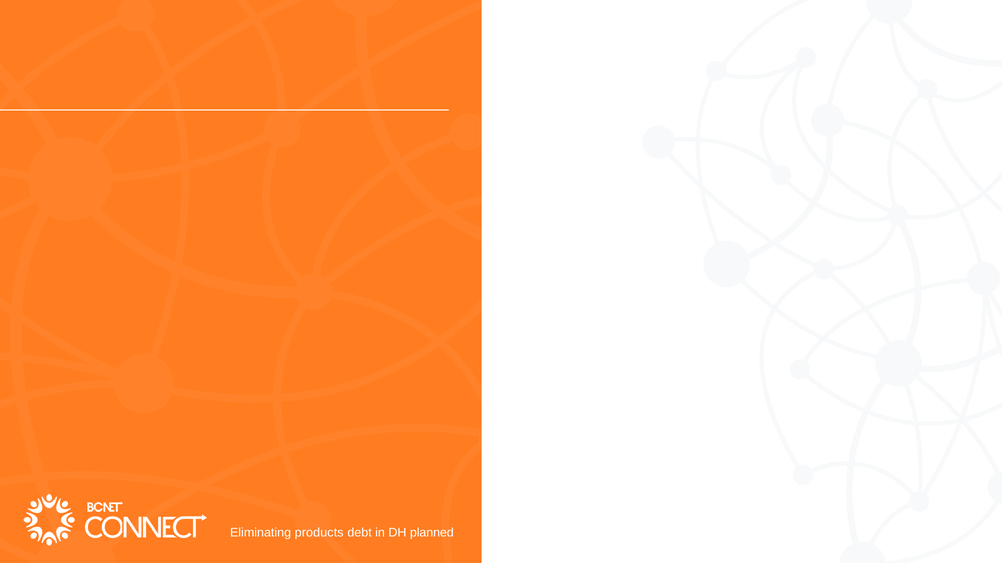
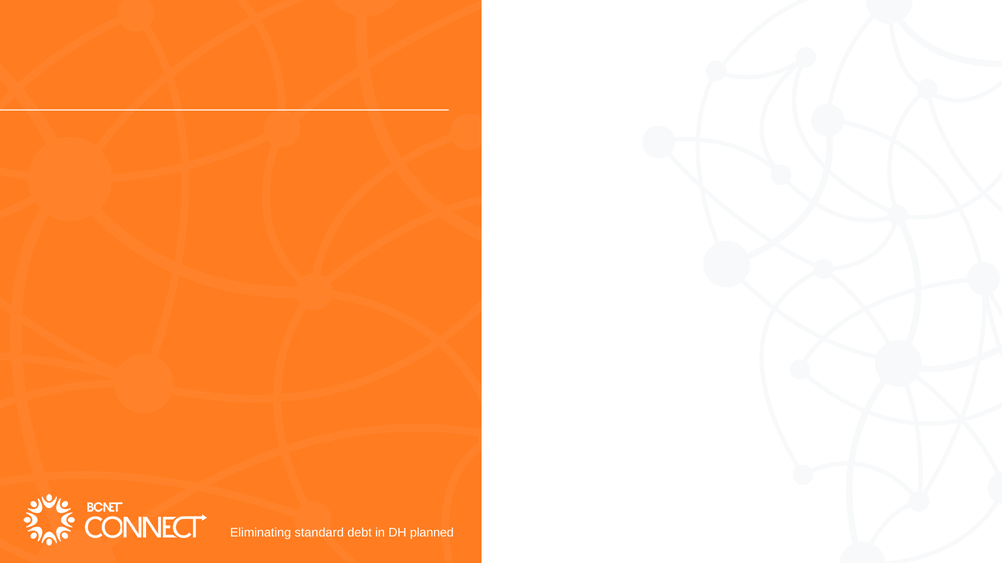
products: products -> standard (319, 533)
